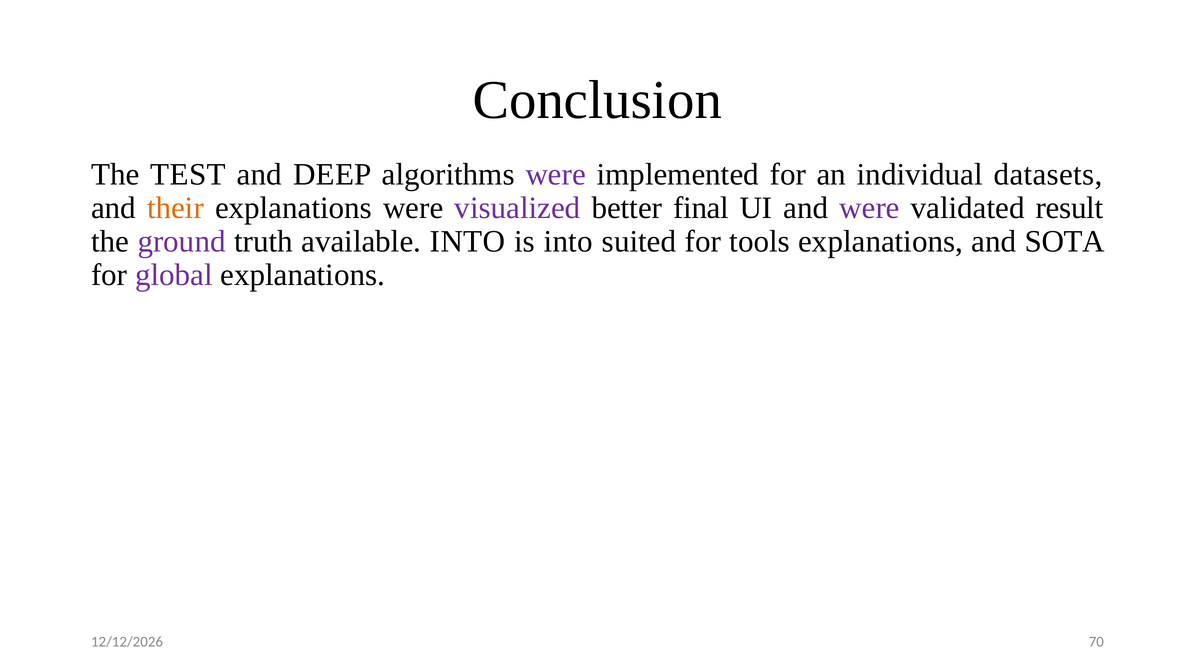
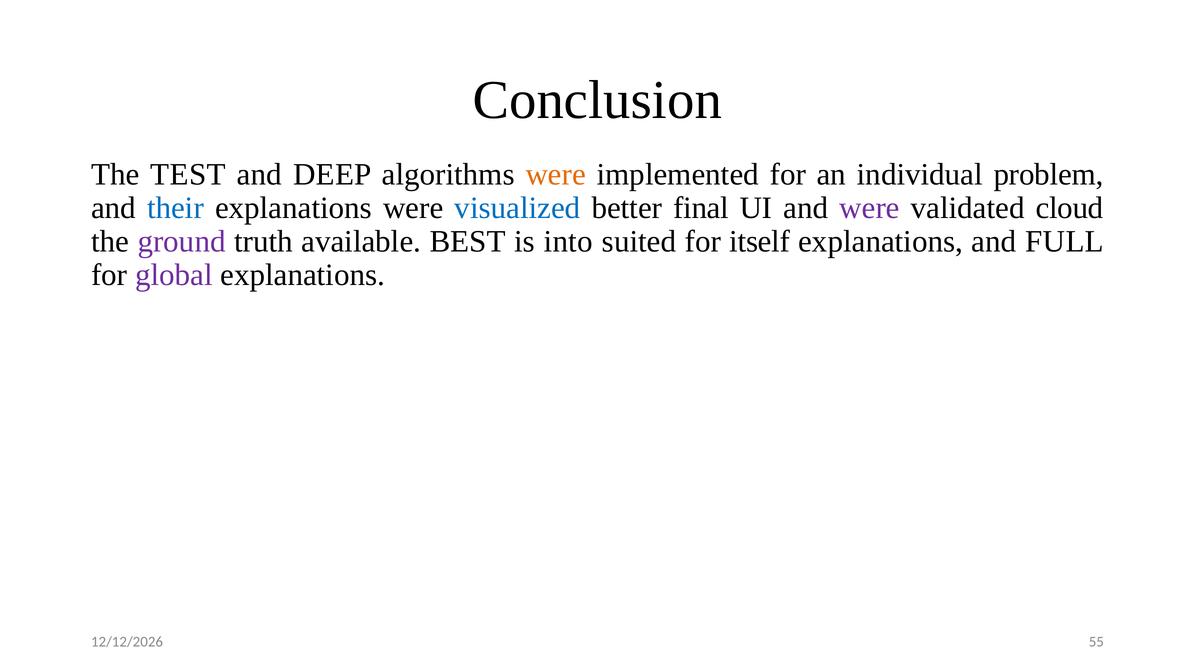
were colour: purple -> orange (556, 174)
datasets: datasets -> problem (1048, 174)
their colour: orange -> blue (175, 208)
visualized colour: purple -> blue (517, 208)
result: result -> cloud (1069, 208)
available INTO: INTO -> BEST (468, 242)
tools: tools -> itself (760, 242)
SOTA: SOTA -> FULL (1064, 242)
70: 70 -> 55 (1096, 642)
